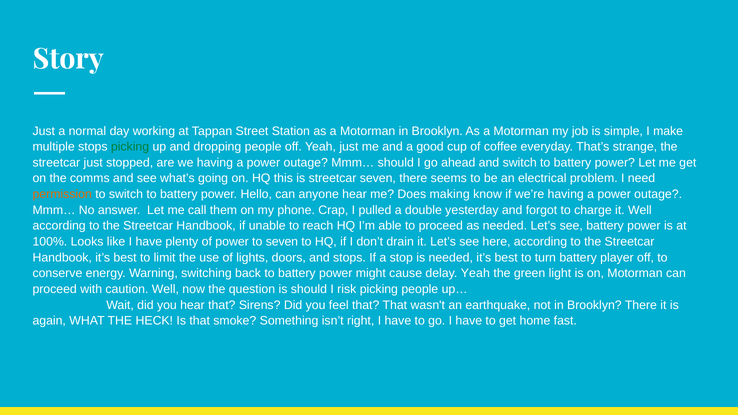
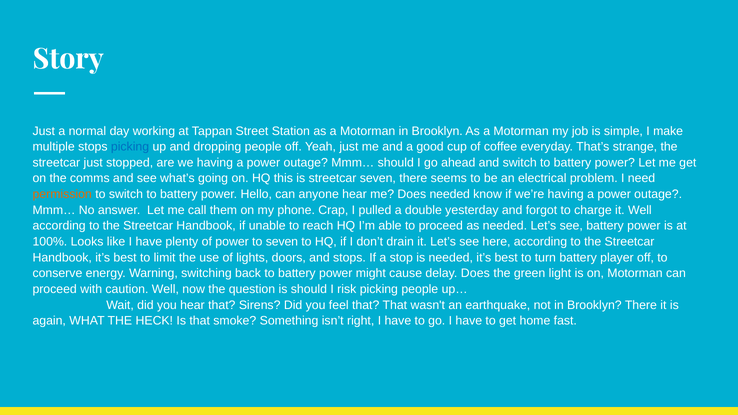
picking colour: green -> blue (130, 147)
Does making: making -> needed (450, 194)
delay Yeah: Yeah -> Does (475, 274)
